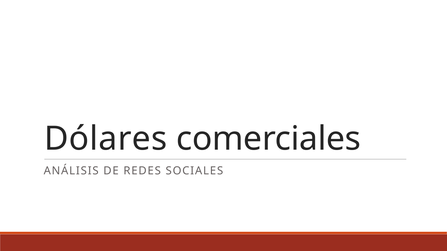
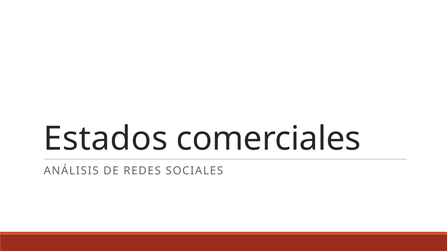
Dólares: Dólares -> Estados (106, 139)
